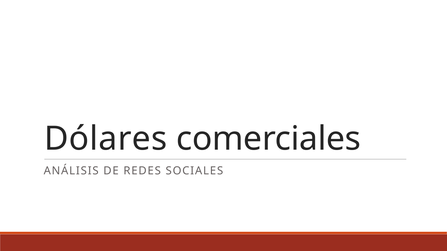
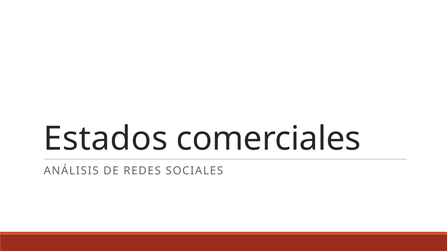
Dólares: Dólares -> Estados (106, 139)
